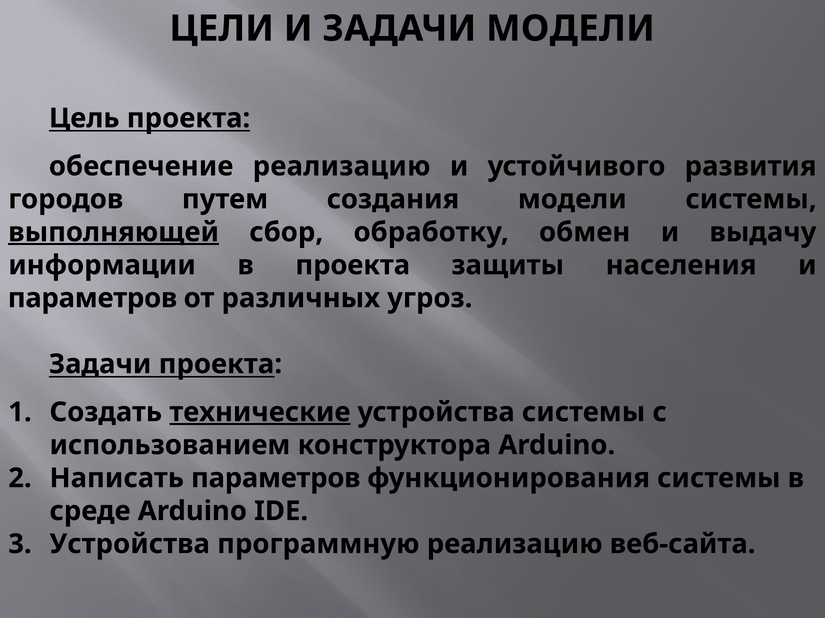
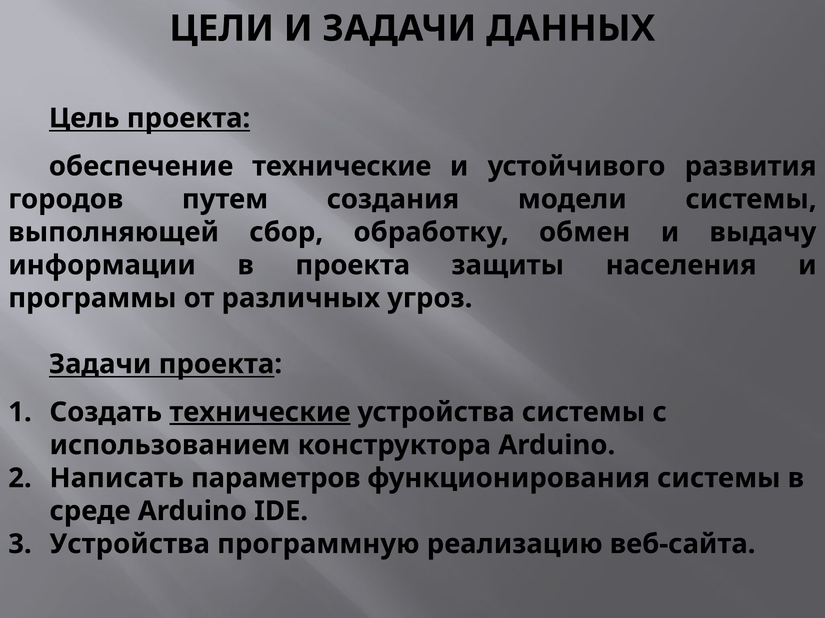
ЗАДАЧИ МОДЕЛИ: МОДЕЛИ -> ДАННЫХ (571, 29)
обеспечение реализацию: реализацию -> технические (342, 167)
выполняющей underline: present -> none (114, 233)
параметров: параметров -> программы (92, 299)
